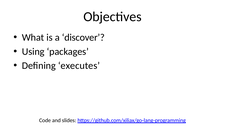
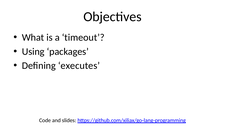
discover: discover -> timeout (83, 37)
